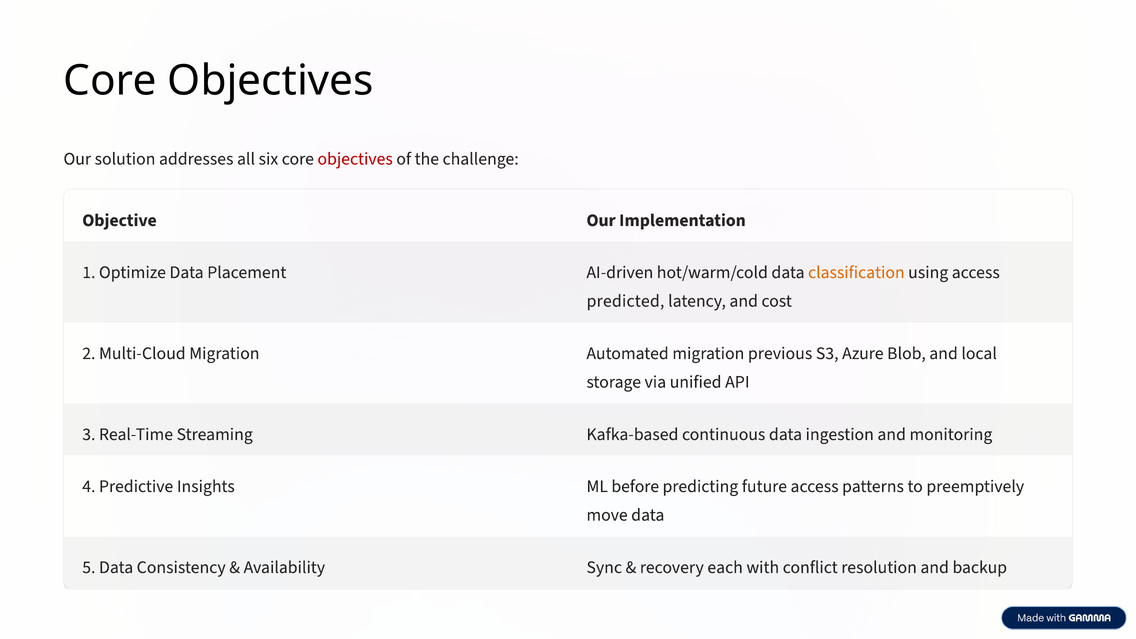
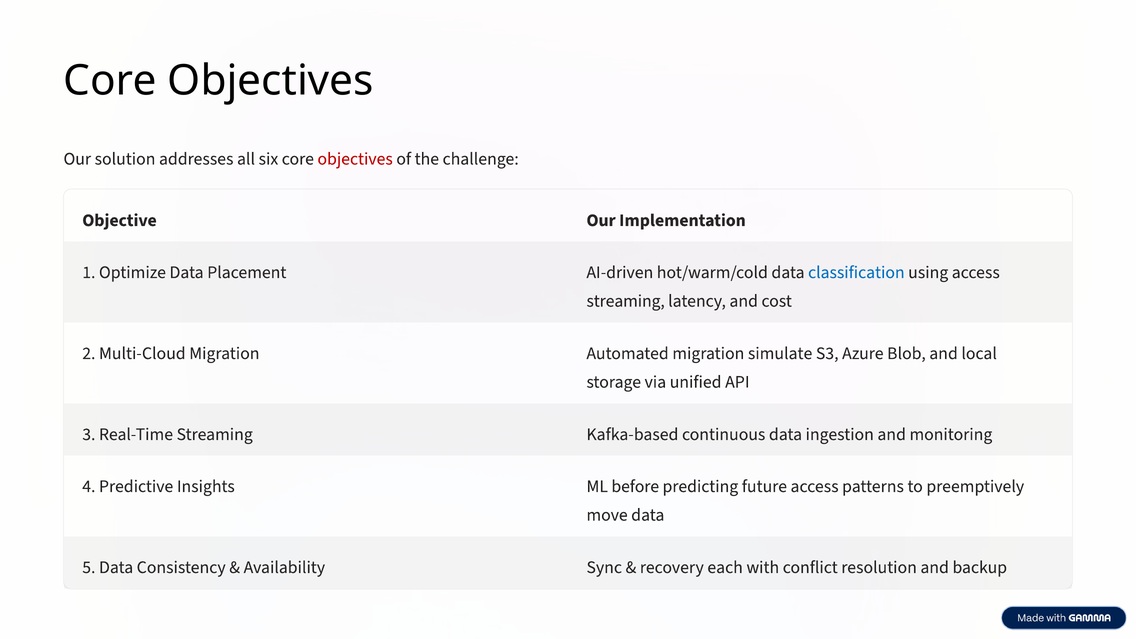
classification colour: orange -> blue (856, 272)
predicted: predicted -> streaming (626, 301)
previous: previous -> simulate (780, 353)
